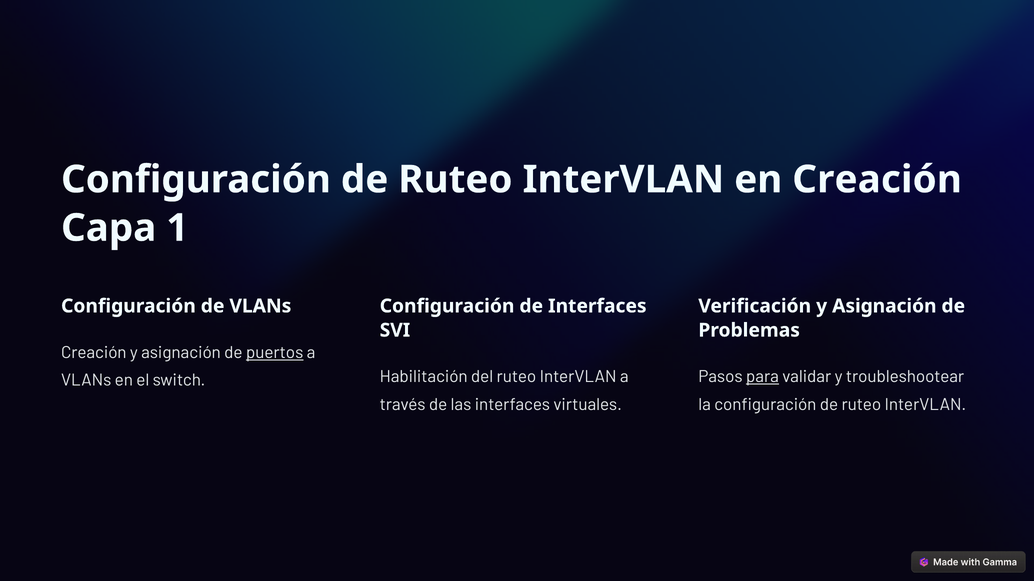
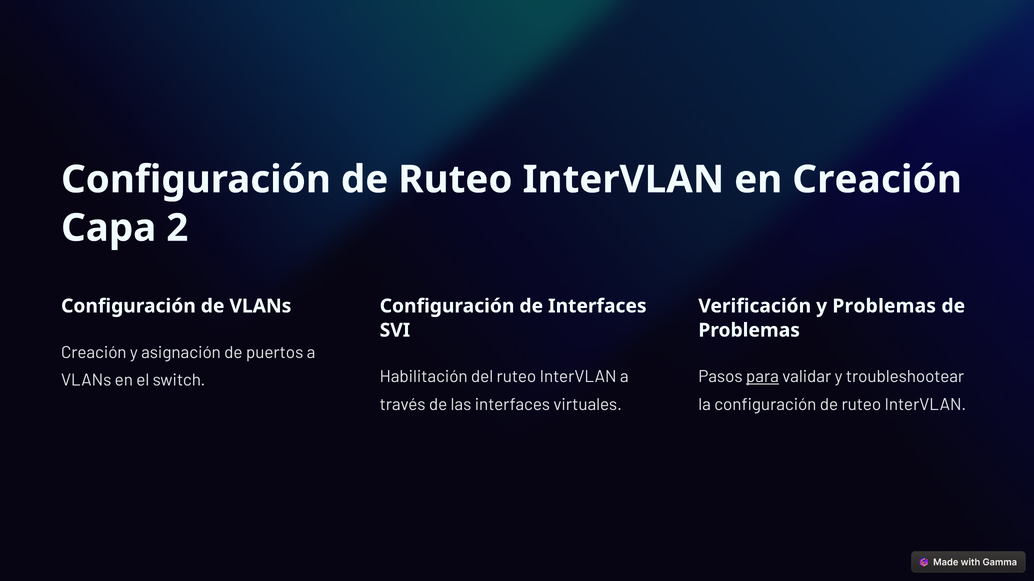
1: 1 -> 2 (177, 228)
Verificación y Asignación: Asignación -> Problemas (884, 306)
puertos underline: present -> none (275, 353)
